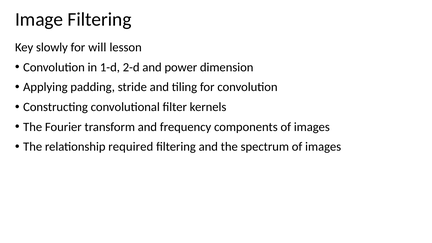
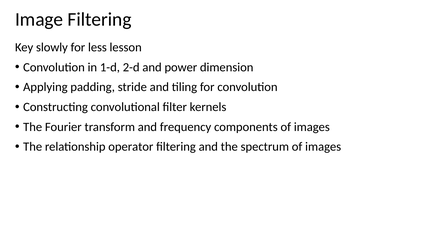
will: will -> less (97, 47)
required: required -> operator (131, 147)
